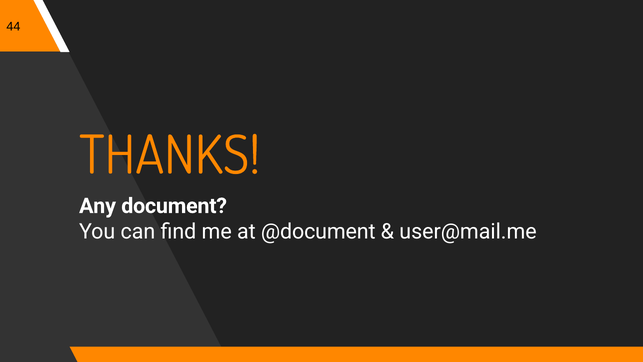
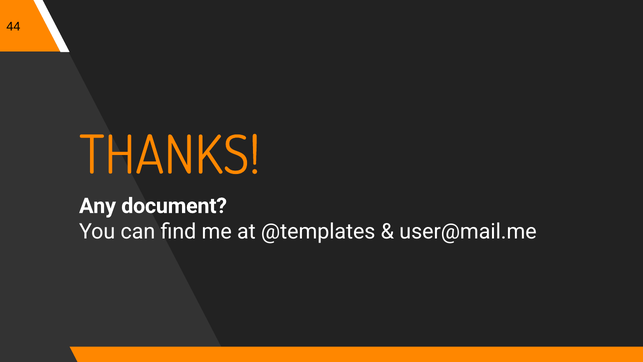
@document: @document -> @templates (318, 231)
